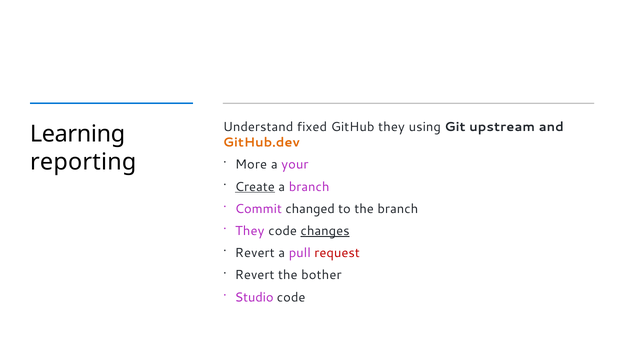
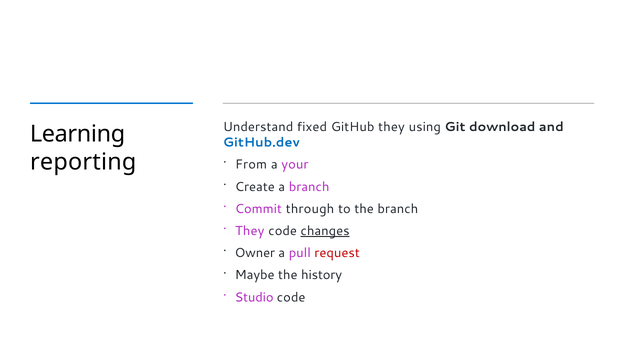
upstream: upstream -> download (502, 127)
GitHub.dev colour: orange -> blue (261, 143)
More: More -> From (251, 165)
Create underline: present -> none (255, 187)
changed: changed -> through (310, 209)
Revert: Revert -> Owner (255, 253)
Revert: Revert -> Maybe (255, 275)
bother: bother -> history (322, 275)
